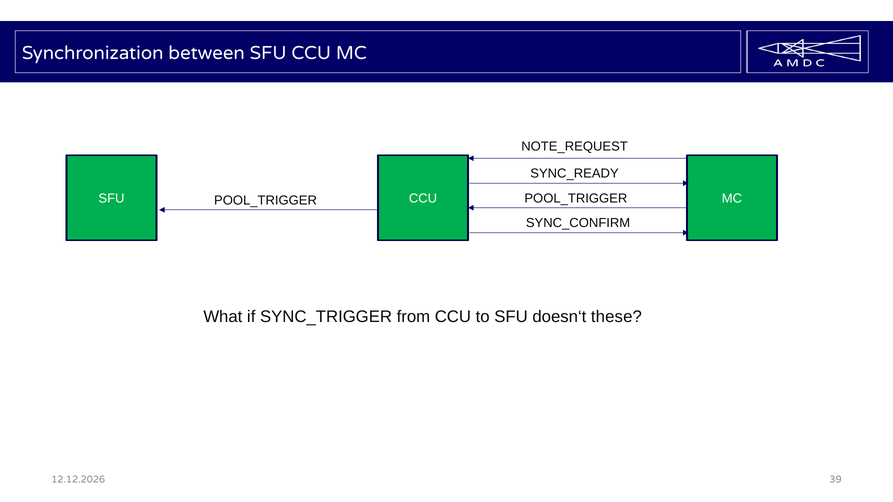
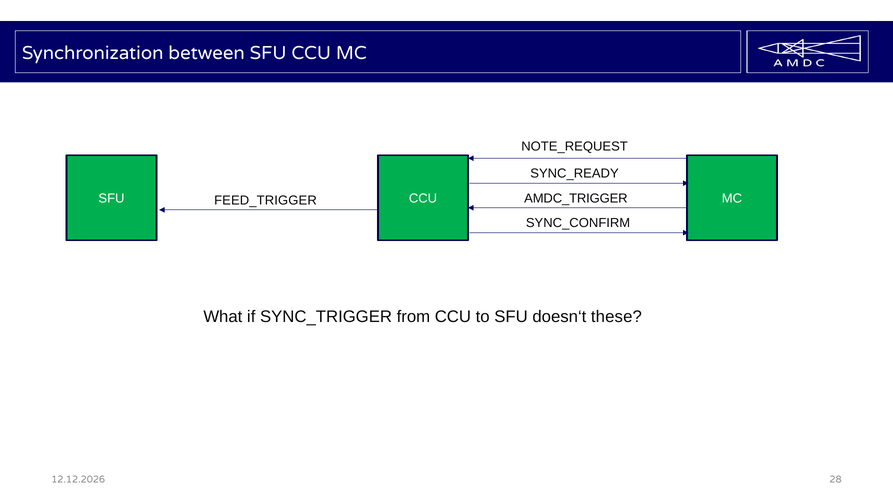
POOL_TRIGGER: POOL_TRIGGER -> AMDC_TRIGGER (576, 199)
POOL_TRIGGER: POOL_TRIGGER -> FEED_TRIGGER (265, 201)
39: 39 -> 28 (836, 480)
